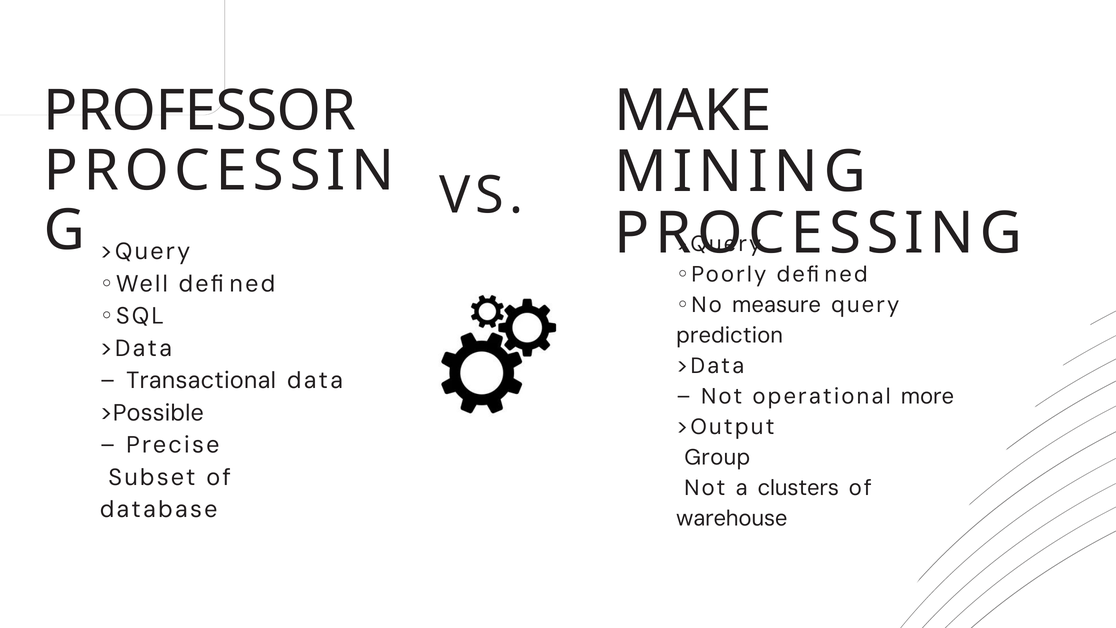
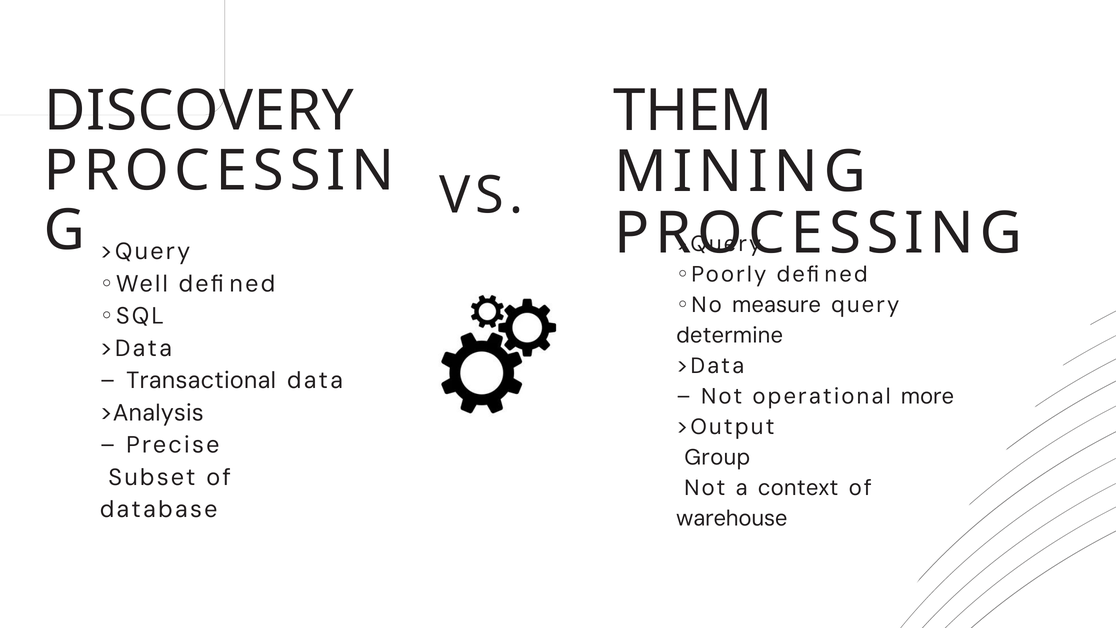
MAKE: MAKE -> THEM (693, 111)
PROFESSOR: PROFESSOR -> DISCOVERY (199, 111)
prediction: prediction -> determine (730, 335)
>Possible: >Possible -> >Analysis (152, 413)
clusters: clusters -> context (798, 488)
